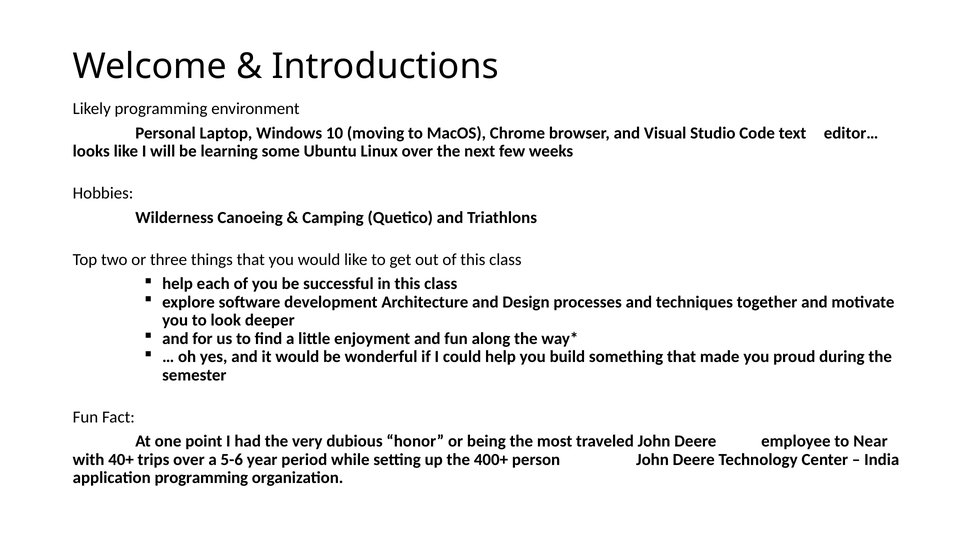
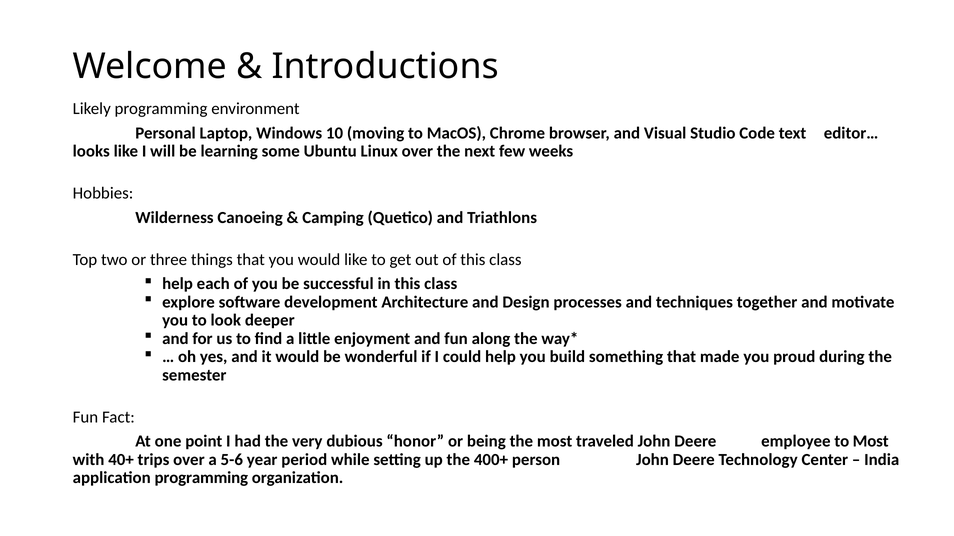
to Near: Near -> Most (871, 442)
